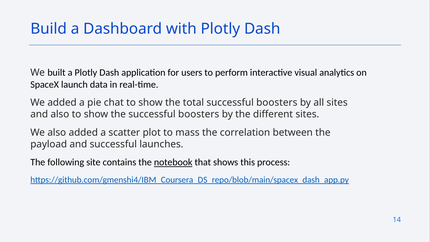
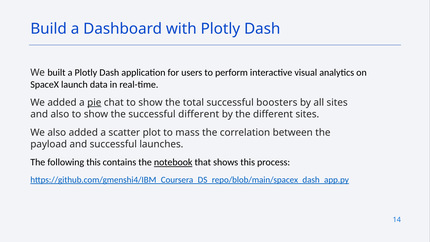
pie underline: none -> present (94, 102)
the successful boosters: boosters -> different (199, 114)
following site: site -> this (93, 162)
